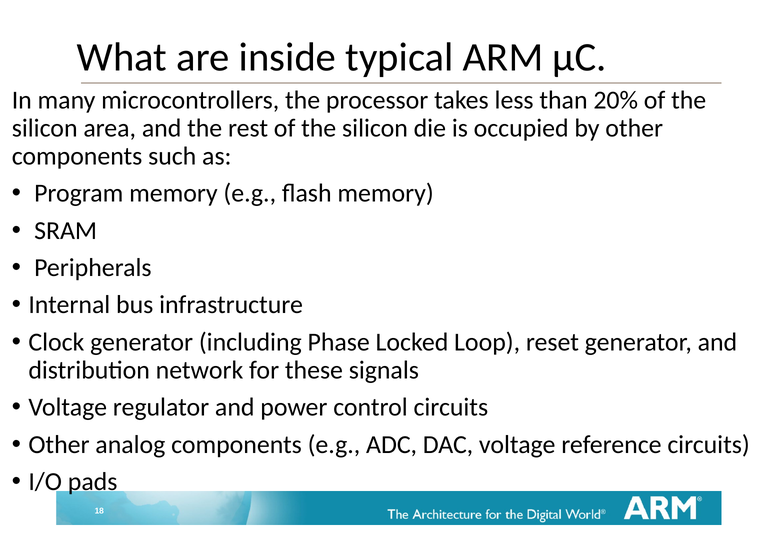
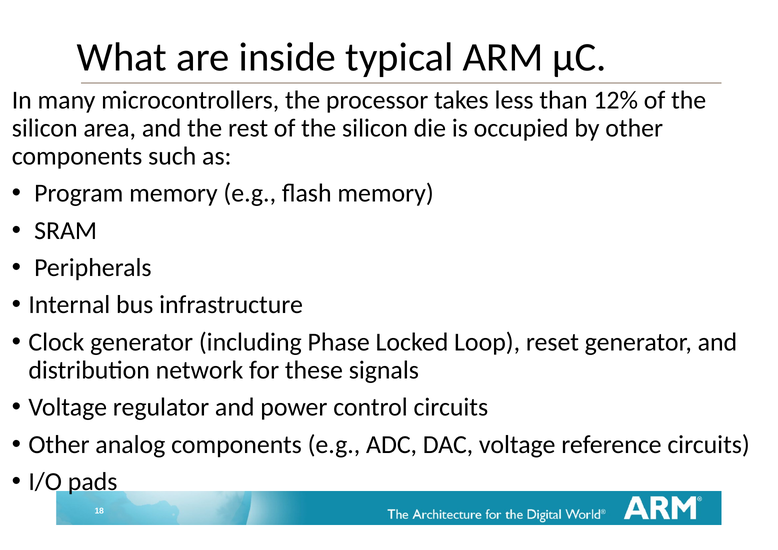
20%: 20% -> 12% (616, 100)
